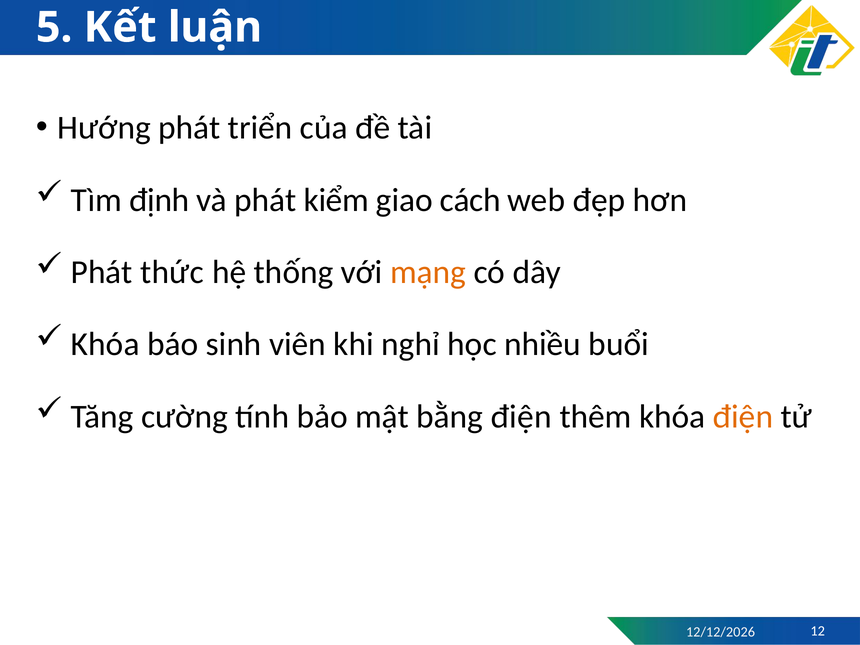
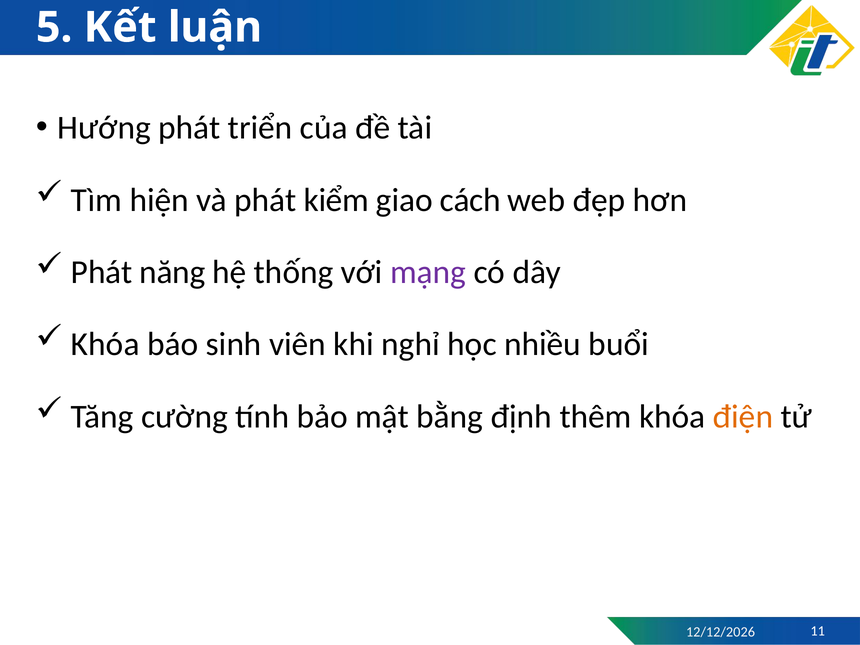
định: định -> hiện (159, 200)
thức: thức -> năng (172, 272)
mạng colour: orange -> purple (428, 272)
bằng điện: điện -> định (521, 417)
12: 12 -> 11 (818, 631)
